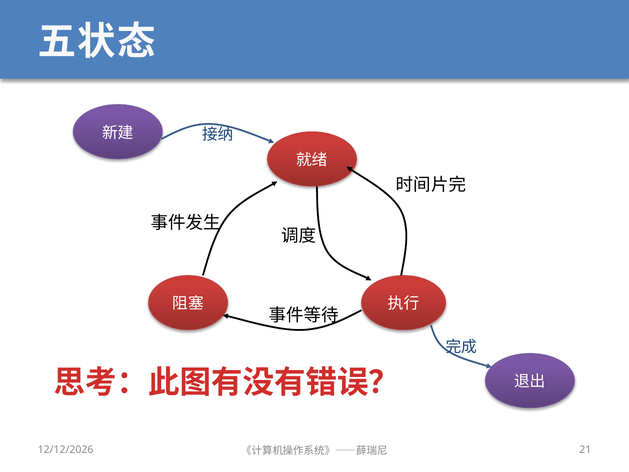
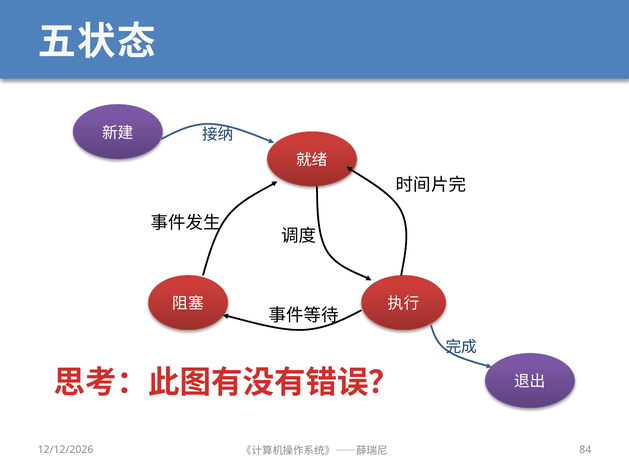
21: 21 -> 84 (585, 450)
